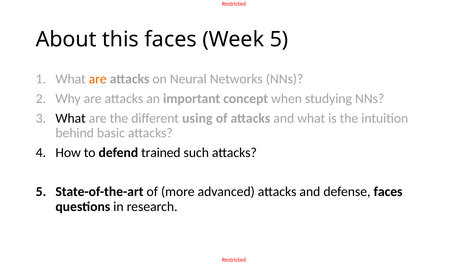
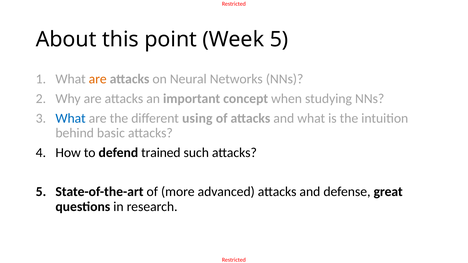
this faces: faces -> point (171, 39)
What colour: black -> blue (71, 118)
defense faces: faces -> great (388, 192)
